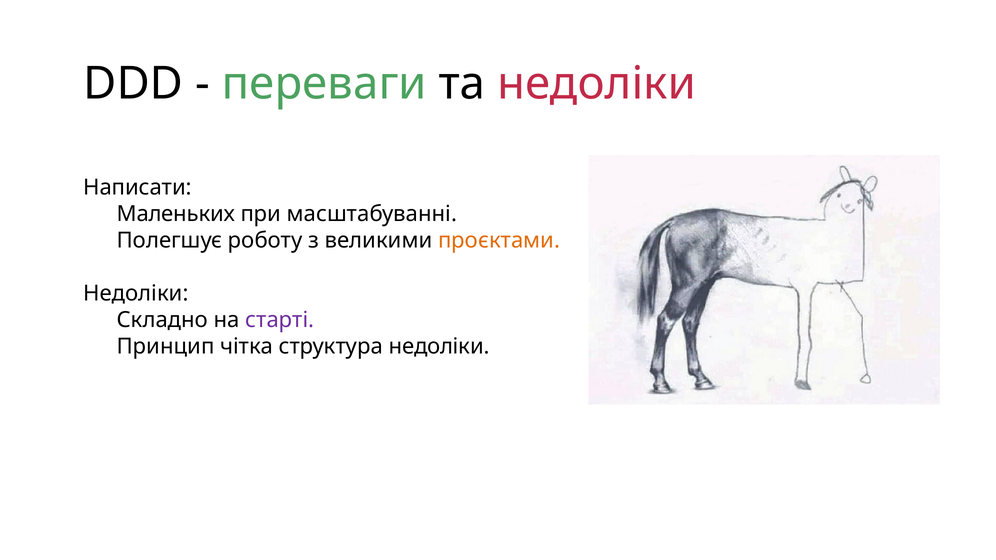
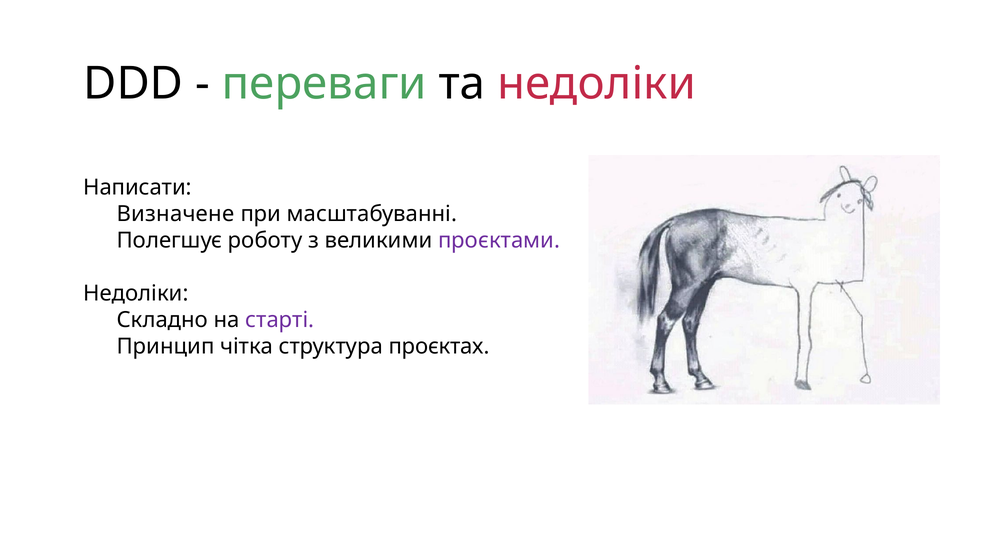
Маленьких: Маленьких -> Визначене (176, 214)
проєктами colour: orange -> purple (499, 241)
структура недоліки: недоліки -> проєктах (439, 347)
